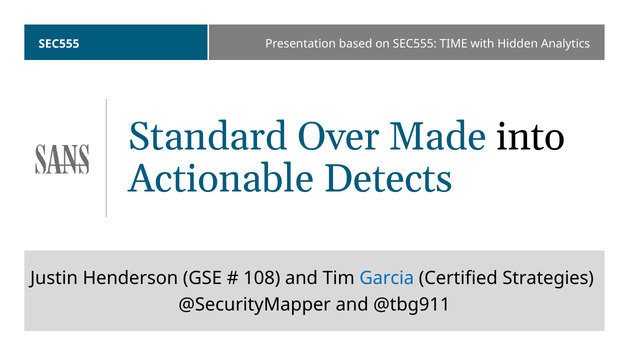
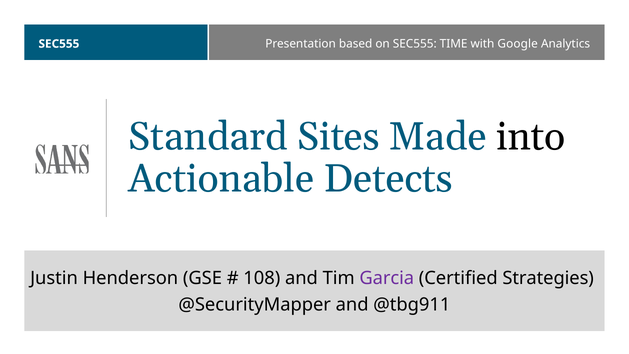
Hidden: Hidden -> Google (518, 44)
Over: Over -> Sites (339, 136)
Garcia colour: blue -> purple (387, 278)
